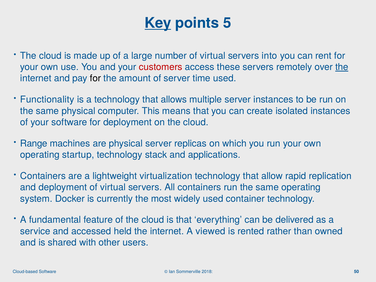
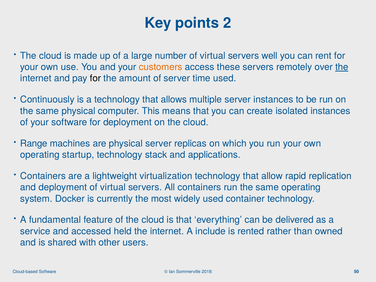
Key underline: present -> none (158, 23)
5: 5 -> 2 (227, 23)
into: into -> well (270, 56)
customers colour: red -> orange (161, 67)
Functionality: Functionality -> Continuously (47, 100)
viewed: viewed -> include (211, 231)
